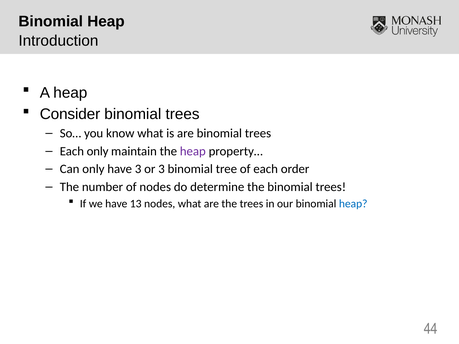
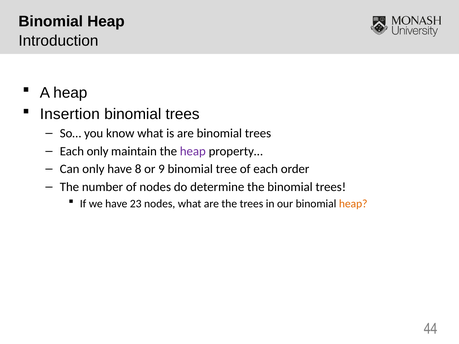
Consider: Consider -> Insertion (70, 114)
have 3: 3 -> 8 (138, 169)
or 3: 3 -> 9 (162, 169)
13: 13 -> 23 (136, 204)
heap colour: blue -> orange (353, 204)
